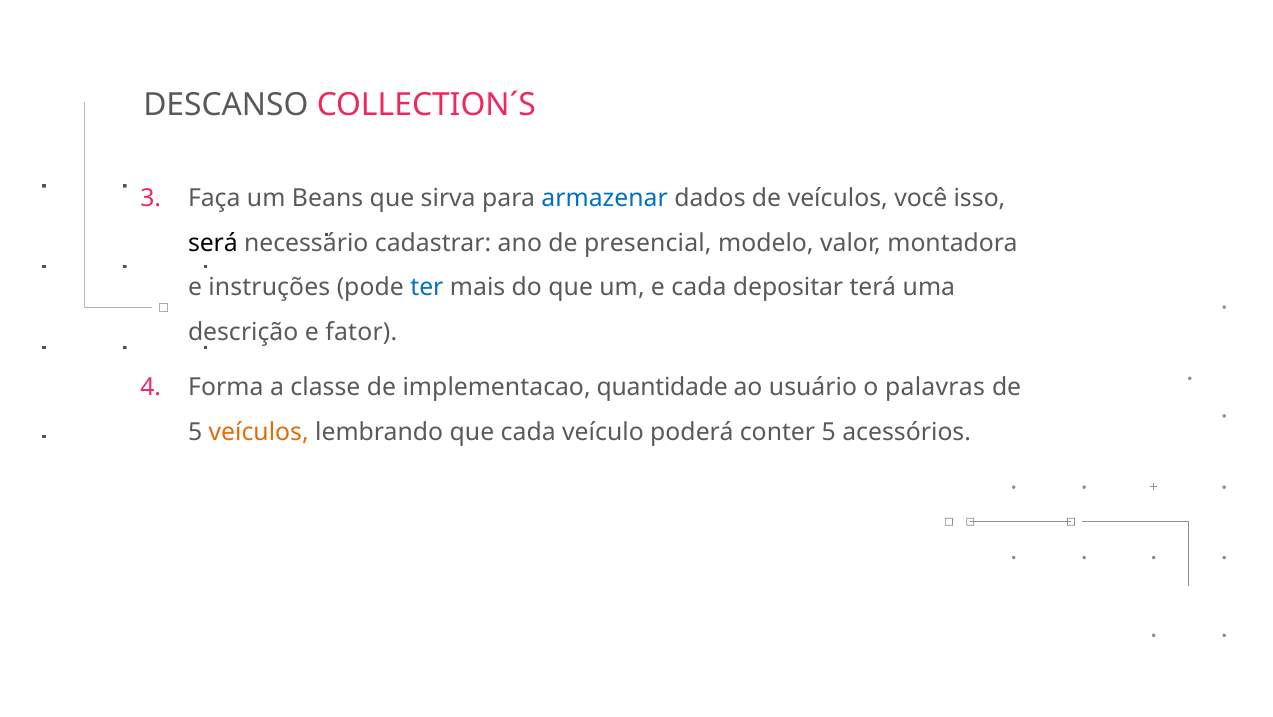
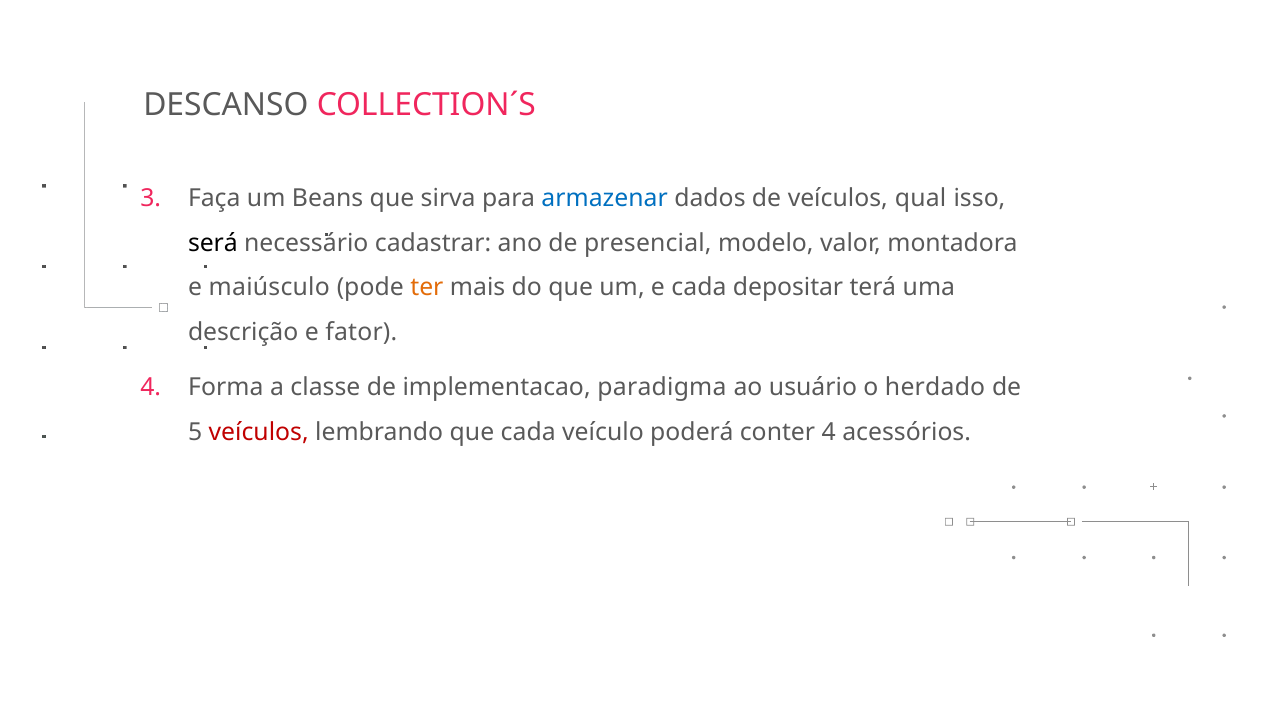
você: você -> qual (921, 199)
instruções: instruções -> maiúsculo (269, 288)
ter colour: blue -> orange (427, 288)
quantidade: quantidade -> paradigma (662, 387)
palavras: palavras -> herdado (935, 387)
veículos colour: orange -> red (259, 432)
conter 5: 5 -> 4 (829, 432)
